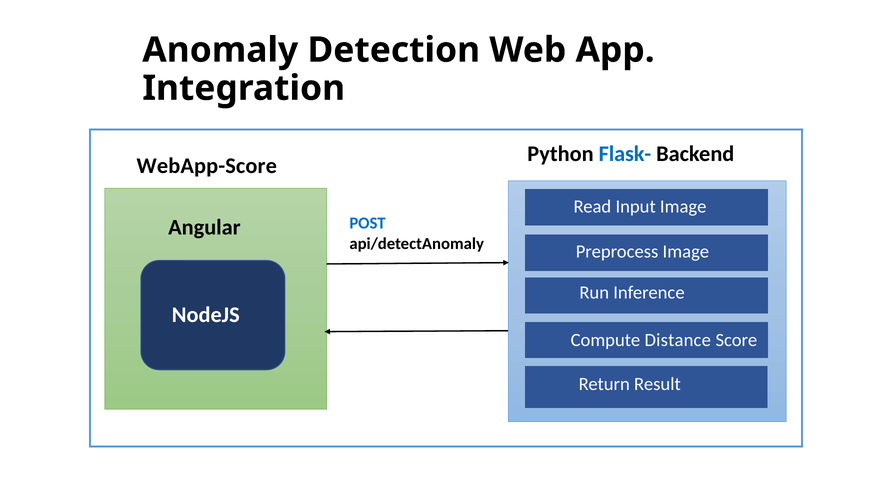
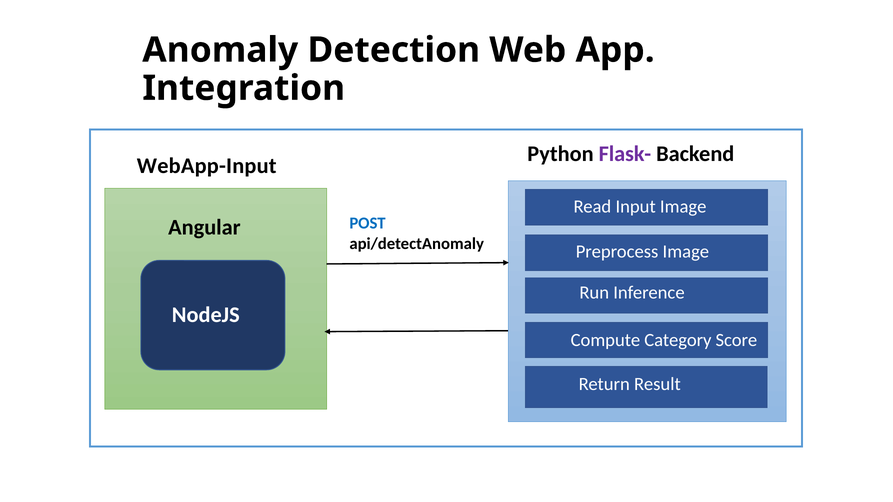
Flask- colour: blue -> purple (625, 154)
WebApp-Score: WebApp-Score -> WebApp-Input (207, 166)
Distance: Distance -> Category (678, 340)
